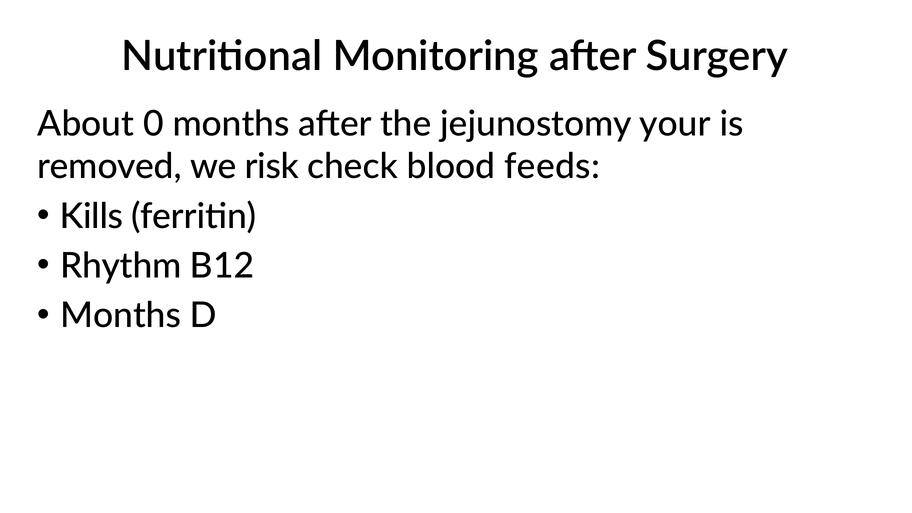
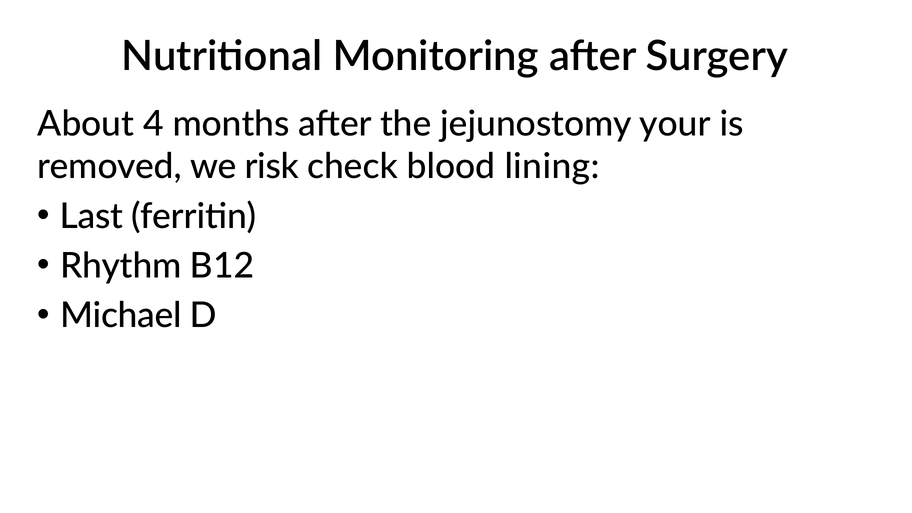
0: 0 -> 4 (153, 124)
feeds: feeds -> lining (552, 167)
Kills: Kills -> Last (91, 216)
Months: Months -> Michael (121, 316)
